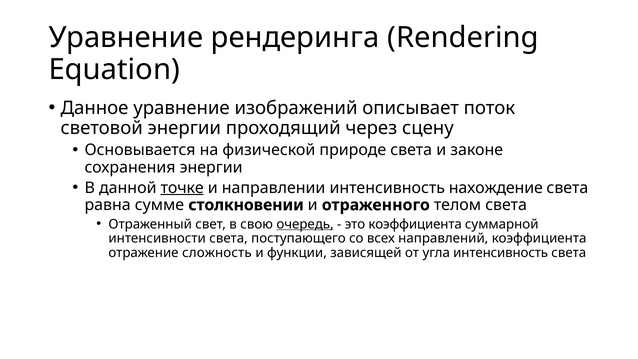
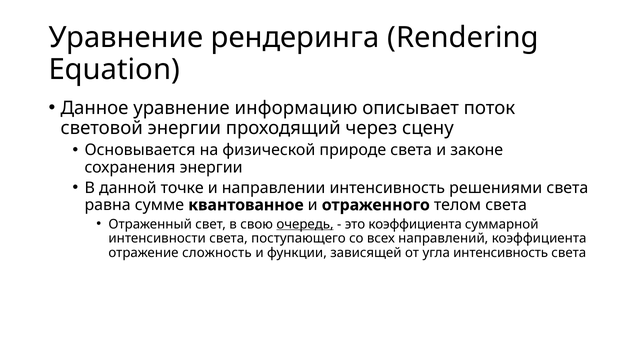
изображений: изображений -> информацию (296, 108)
точке underline: present -> none (182, 188)
нахождение: нахождение -> решениями (496, 188)
столкновении: столкновении -> квантованное (246, 205)
